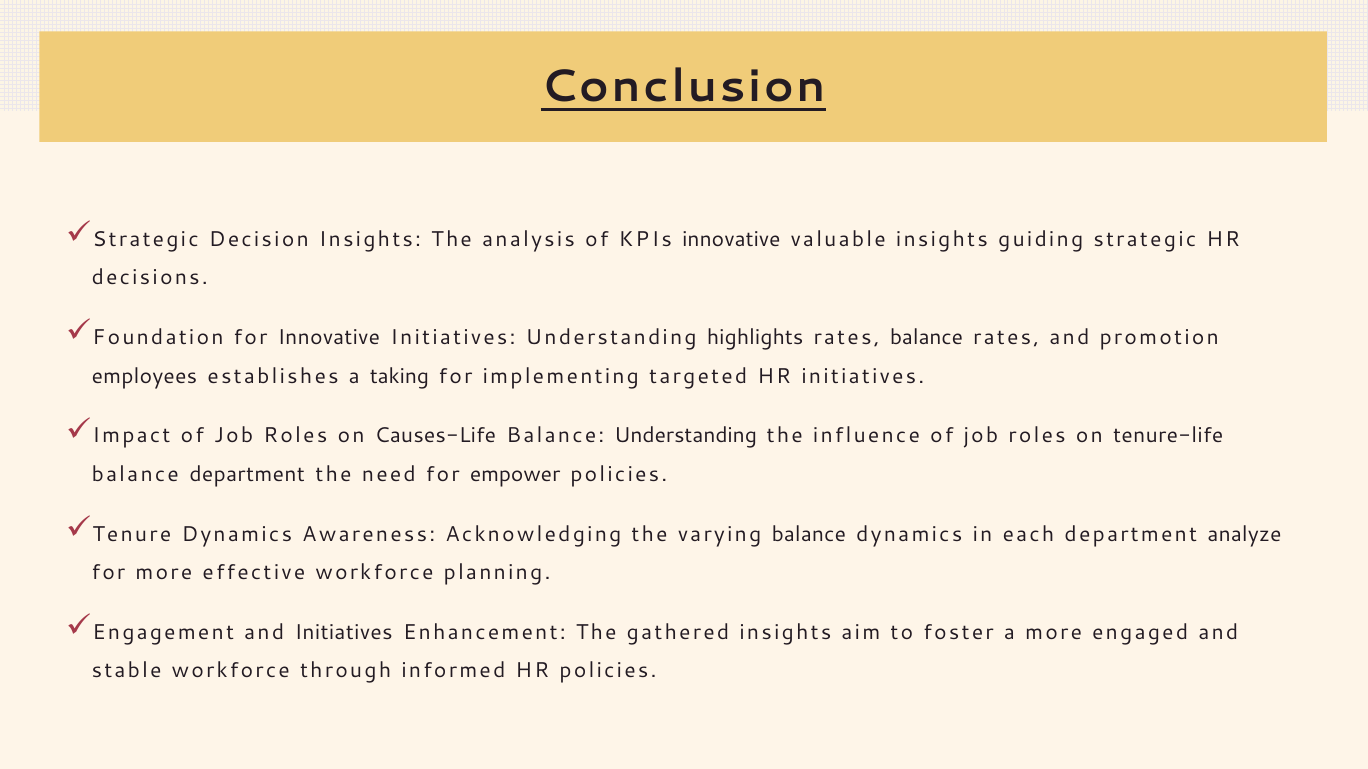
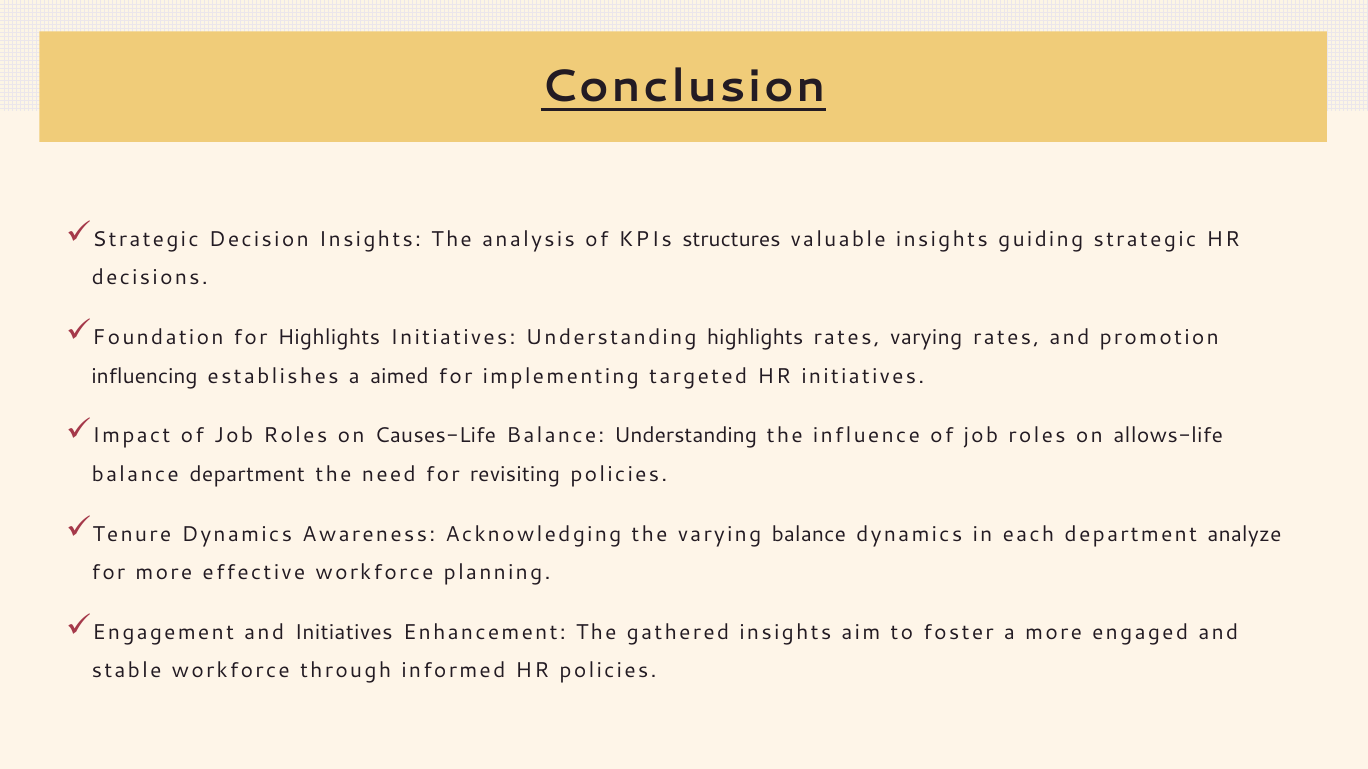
KPIs innovative: innovative -> structures (731, 240)
for Innovative: Innovative -> Highlights (329, 338)
rates balance: balance -> varying (926, 338)
employees: employees -> influencing (145, 376)
taking: taking -> aimed (399, 376)
tenure-life: tenure-life -> allows-life (1168, 436)
empower: empower -> revisiting (515, 475)
